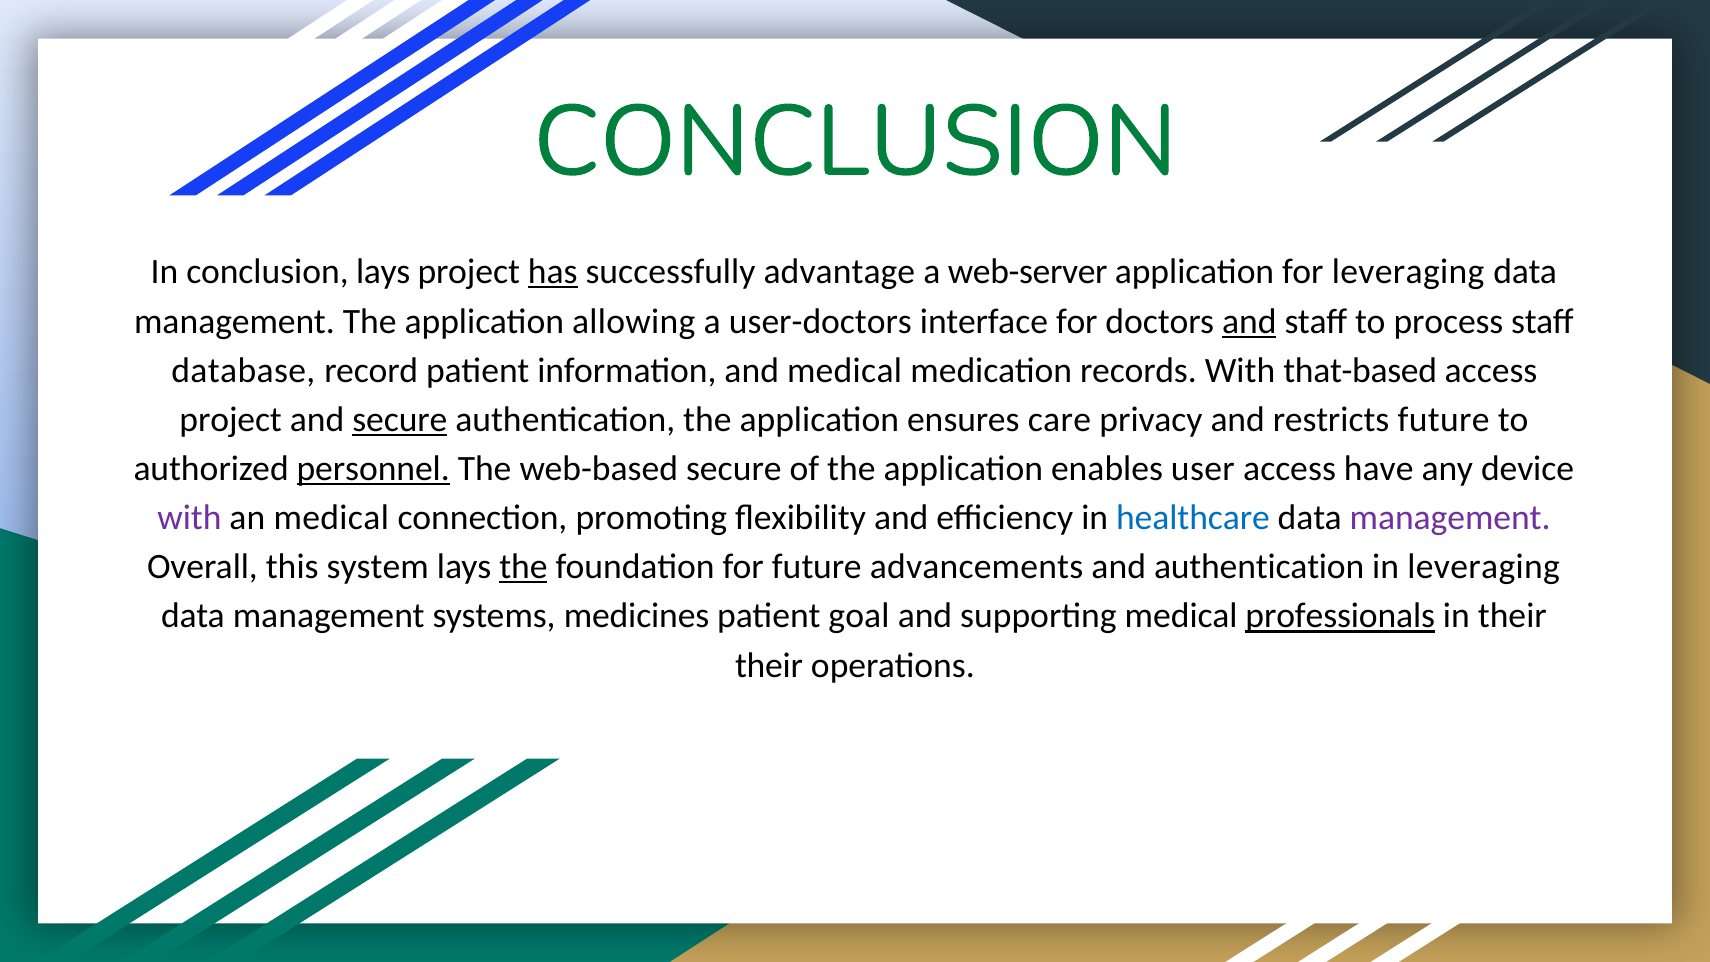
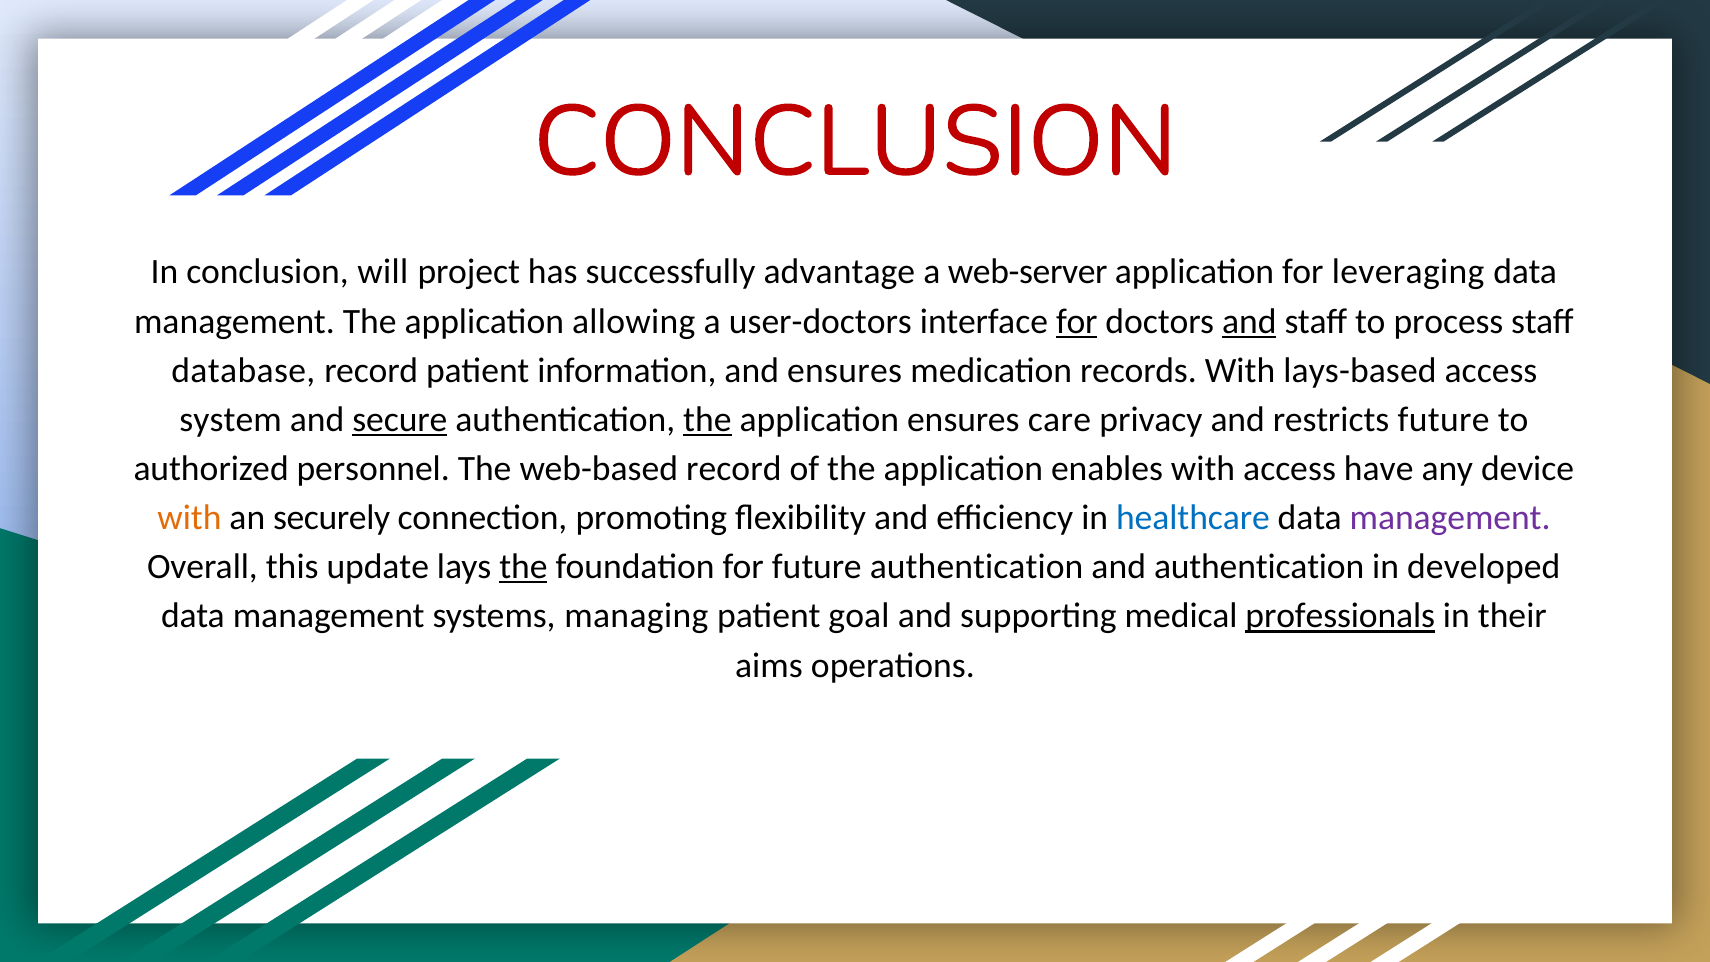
CONCLUSION colour: green -> red (855, 142)
conclusion lays: lays -> will (383, 272)
has underline: present -> none (553, 272)
for underline: none -> present (1077, 321)
and medical: medical -> ensures (845, 370)
that-based: that-based -> lays-based (1360, 370)
project: project -> system (231, 420)
the underline: none -> present (707, 420)
personnel underline: present -> none (373, 469)
web-based secure: secure -> record (734, 469)
enables user: user -> with (1203, 469)
with colour: purple -> orange (189, 518)
an medical: medical -> securely (332, 518)
system: system -> update (378, 567)
future advancements: advancements -> authentication (977, 567)
in leveraging: leveraging -> developed (1484, 567)
medicines: medicines -> managing (636, 616)
their: their -> aims (769, 665)
